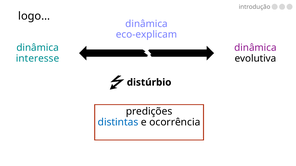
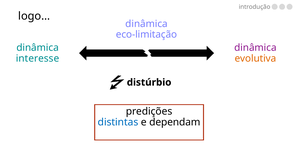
eco-explicam: eco-explicam -> eco-limitação (147, 35)
evolutiva colour: black -> orange (255, 59)
ocorrência: ocorrência -> dependam (175, 123)
